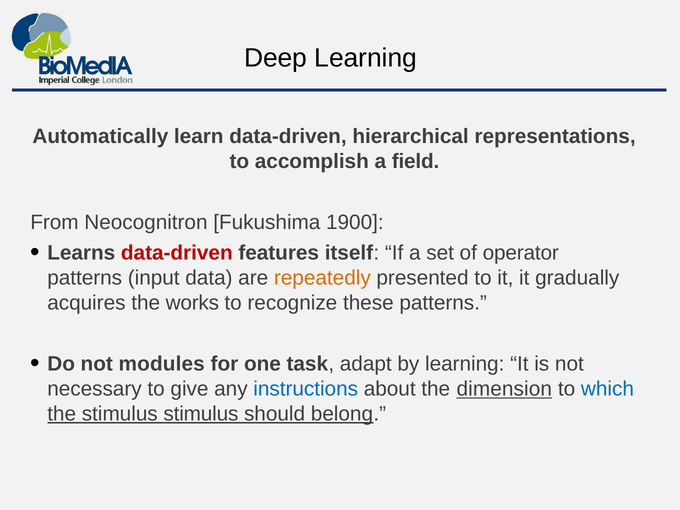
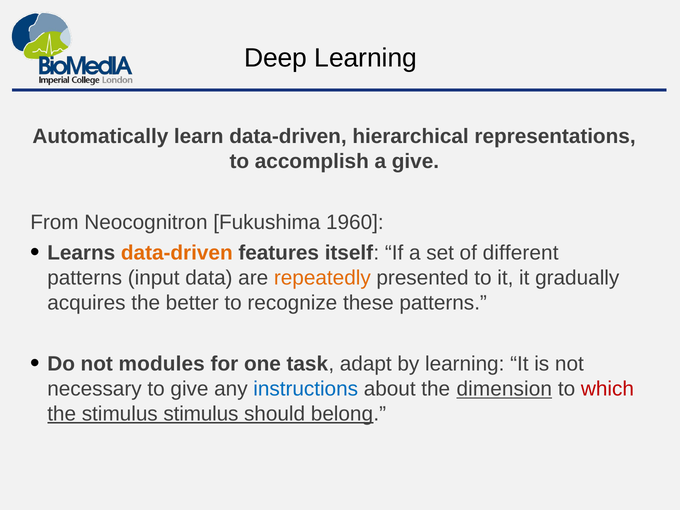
a field: field -> give (415, 161)
1900: 1900 -> 1960 (355, 222)
data-driven colour: red -> orange (177, 253)
operator: operator -> different (521, 253)
works: works -> better (192, 303)
which colour: blue -> red (607, 389)
